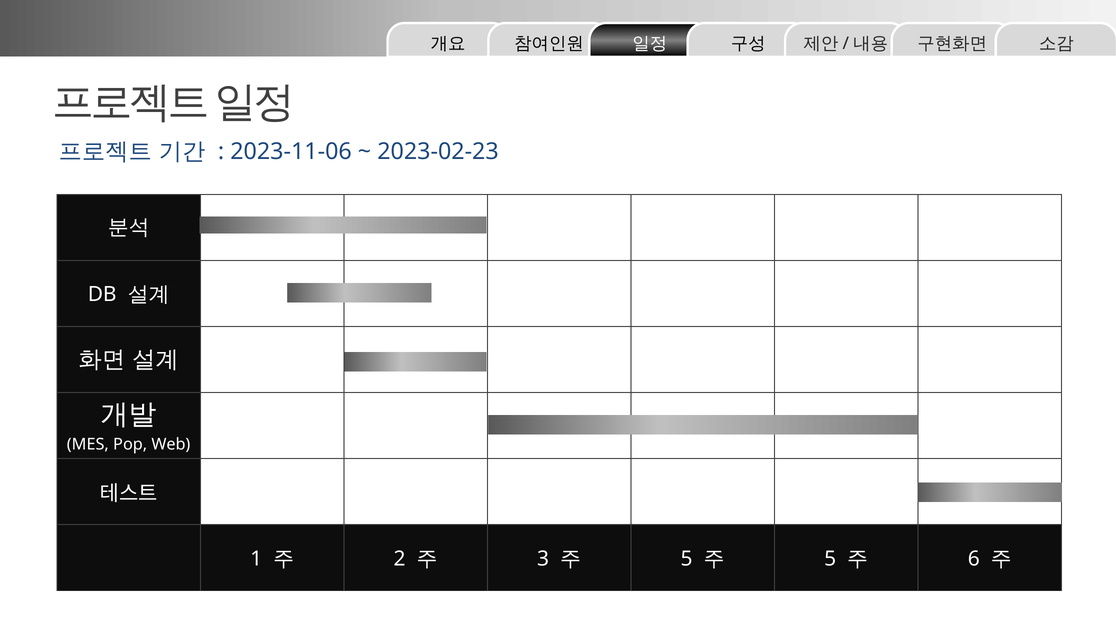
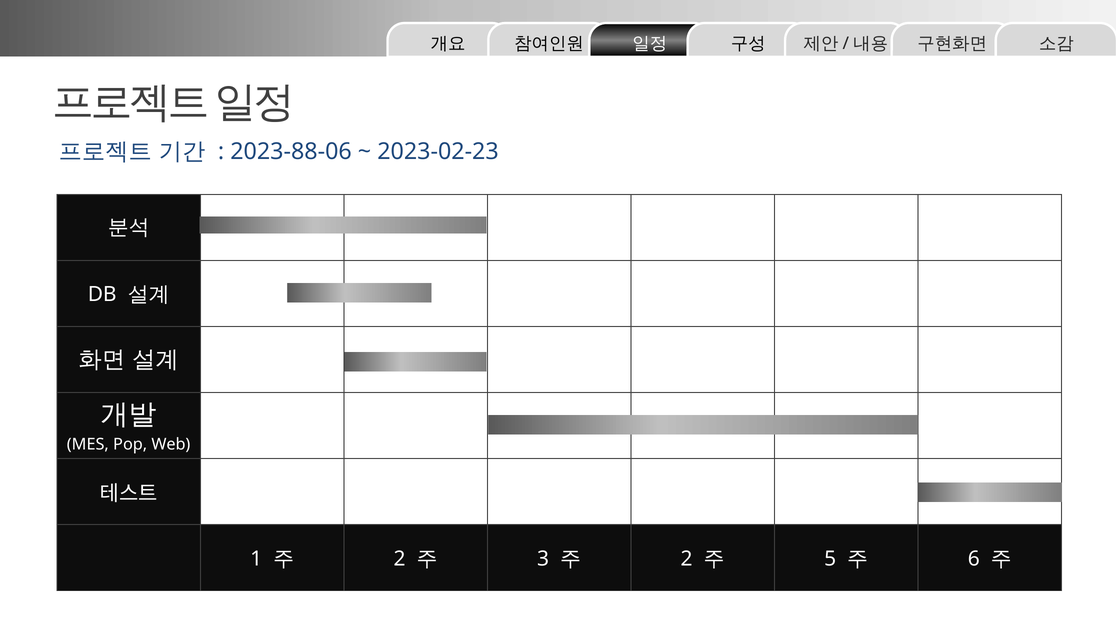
2023-11-06: 2023-11-06 -> 2023-88-06 (291, 152)
5: 5 -> 2 (687, 559)
